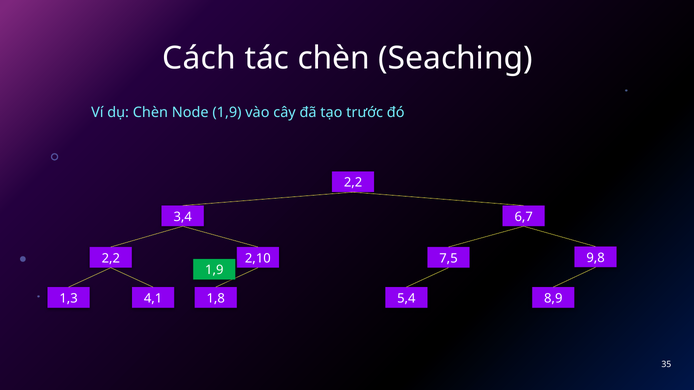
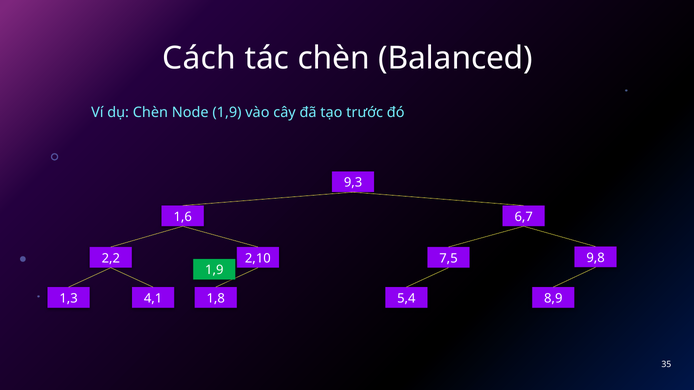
Seaching: Seaching -> Balanced (456, 58)
2,2: 2,2 -> 9,3 (353, 183)
3,4: 3,4 -> 1,6 (183, 217)
